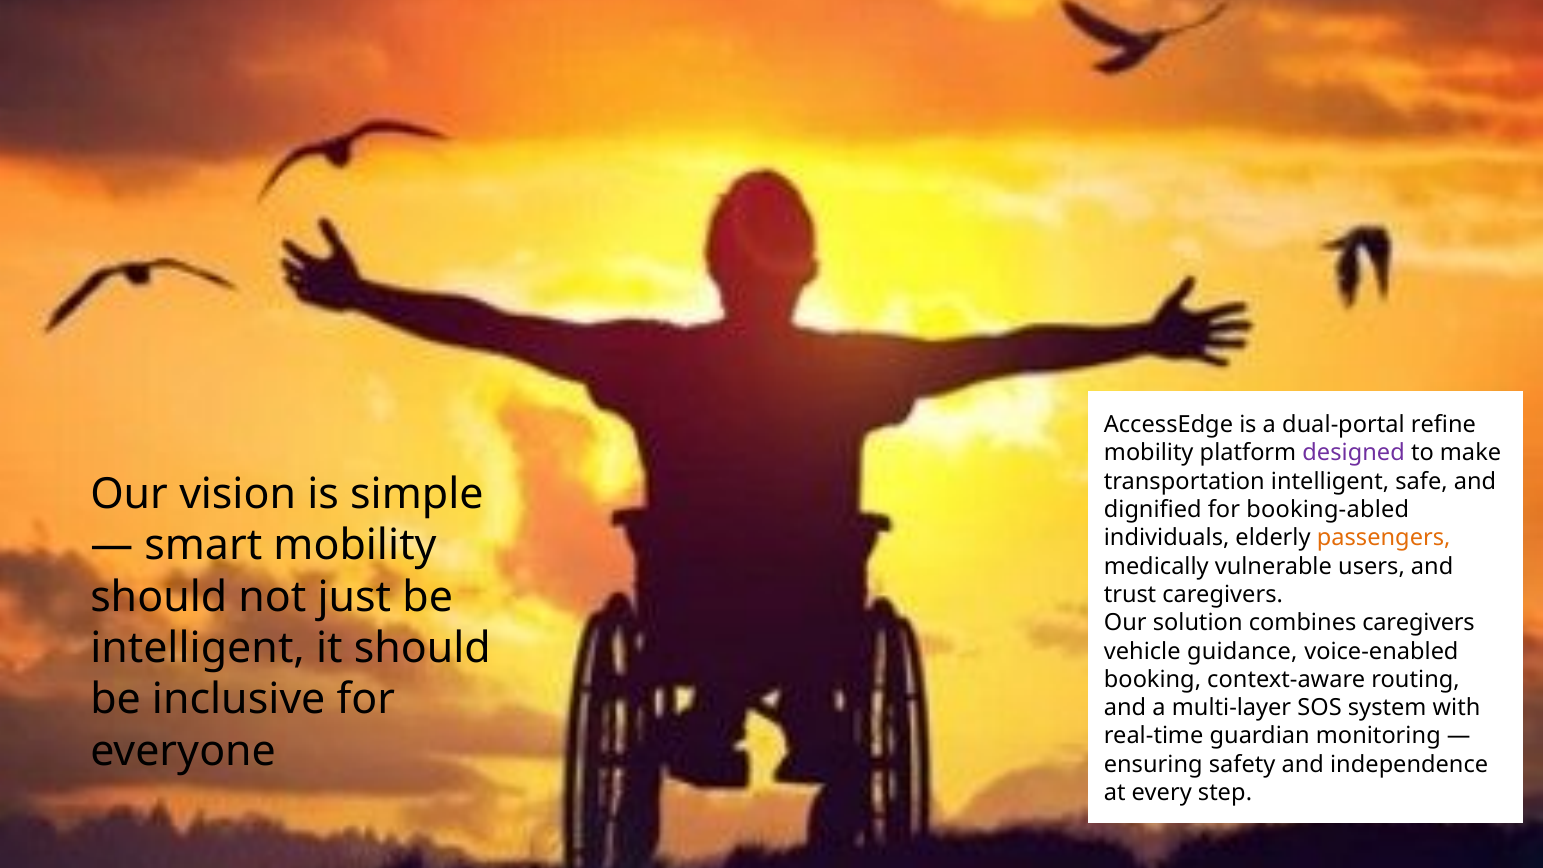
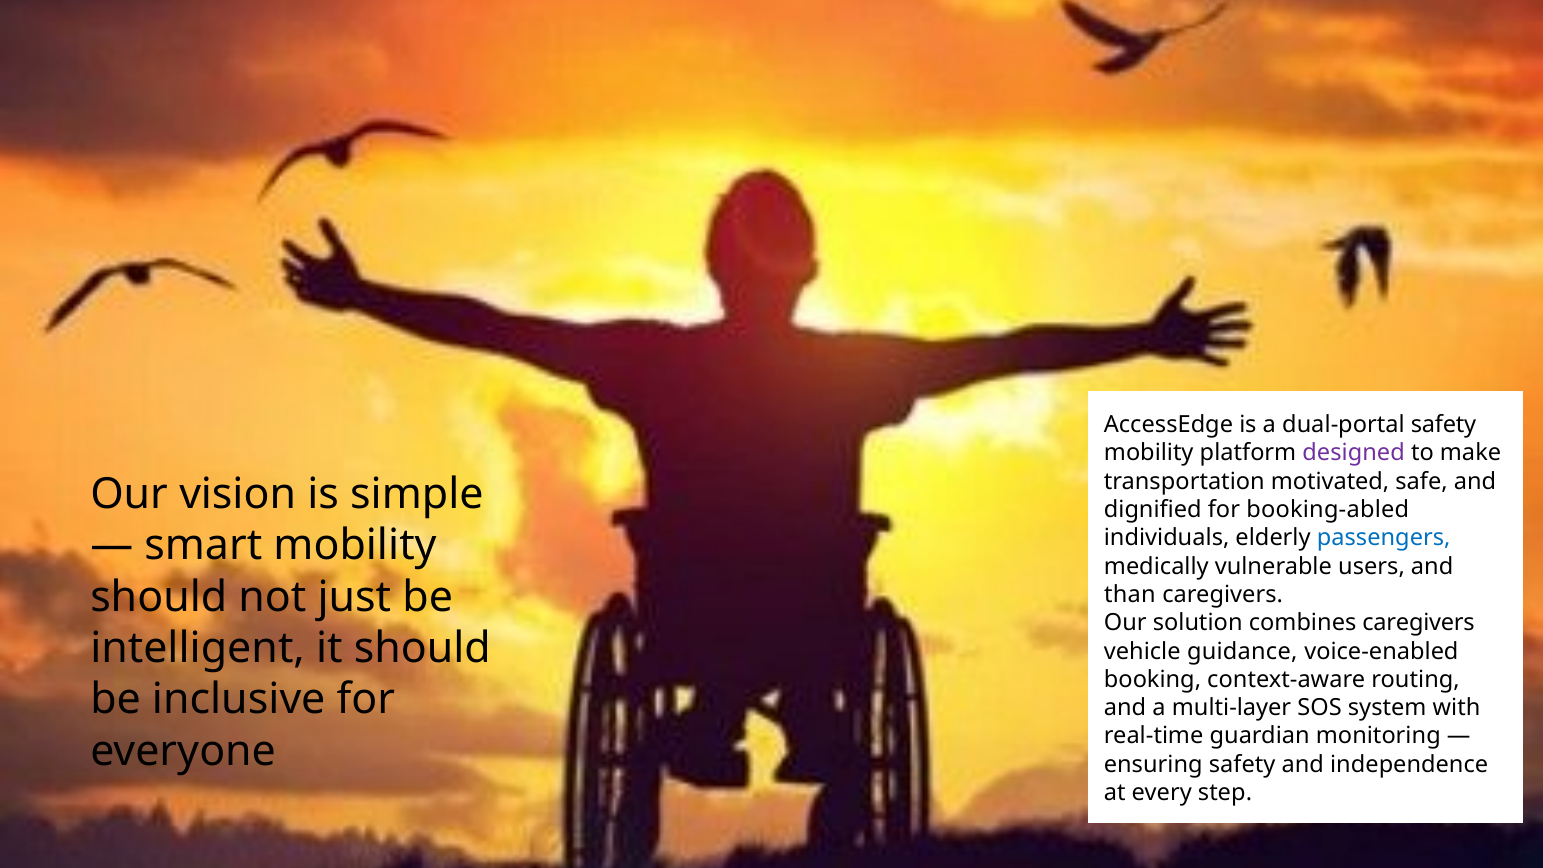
dual-portal refine: refine -> safety (1444, 425)
transportation intelligent: intelligent -> motivated (1330, 481)
passengers colour: orange -> blue (1384, 538)
trust: trust -> than (1130, 595)
